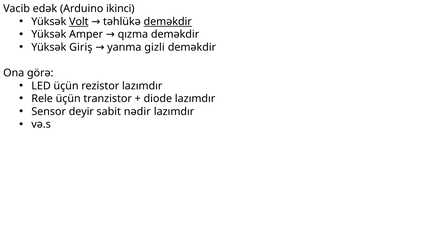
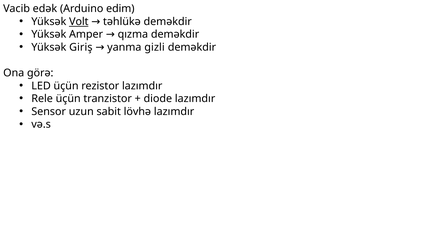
ikinci: ikinci -> edim (120, 9)
deməkdir underline: present -> none (168, 22)
deyir: deyir -> uzun (81, 112)
nədir: nədir -> lövhə (137, 112)
